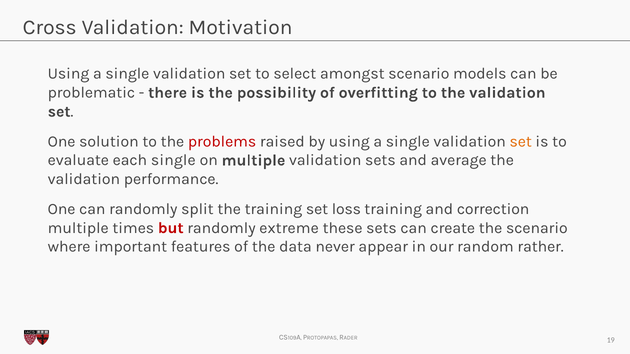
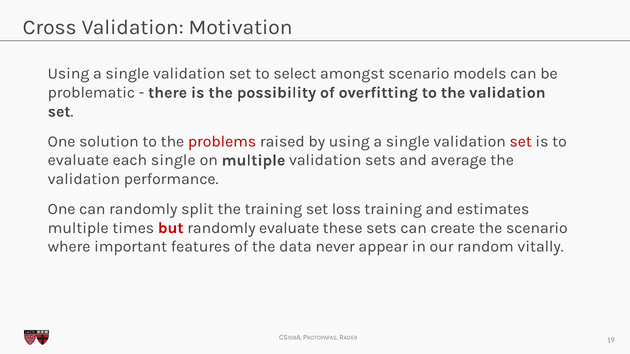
set colour: orange -> red (521, 141)
correction: correction -> estimates (493, 209)
randomly extreme: extreme -> evaluate (289, 228)
rather: rather -> vitally (541, 247)
